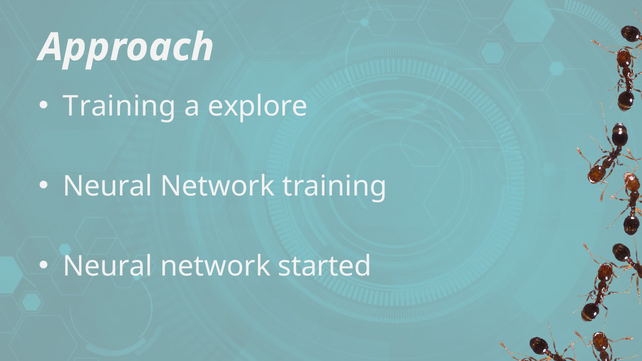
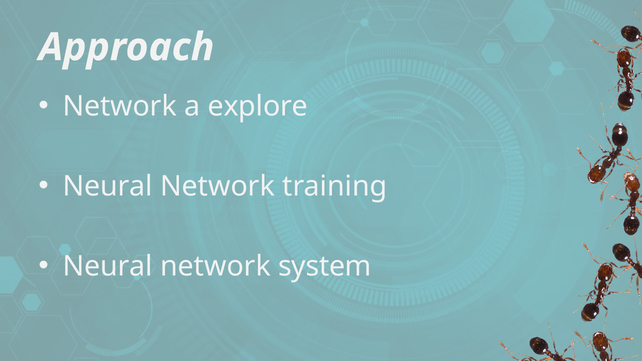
Training: Training -> Network (120, 107)
started: started -> system (325, 266)
